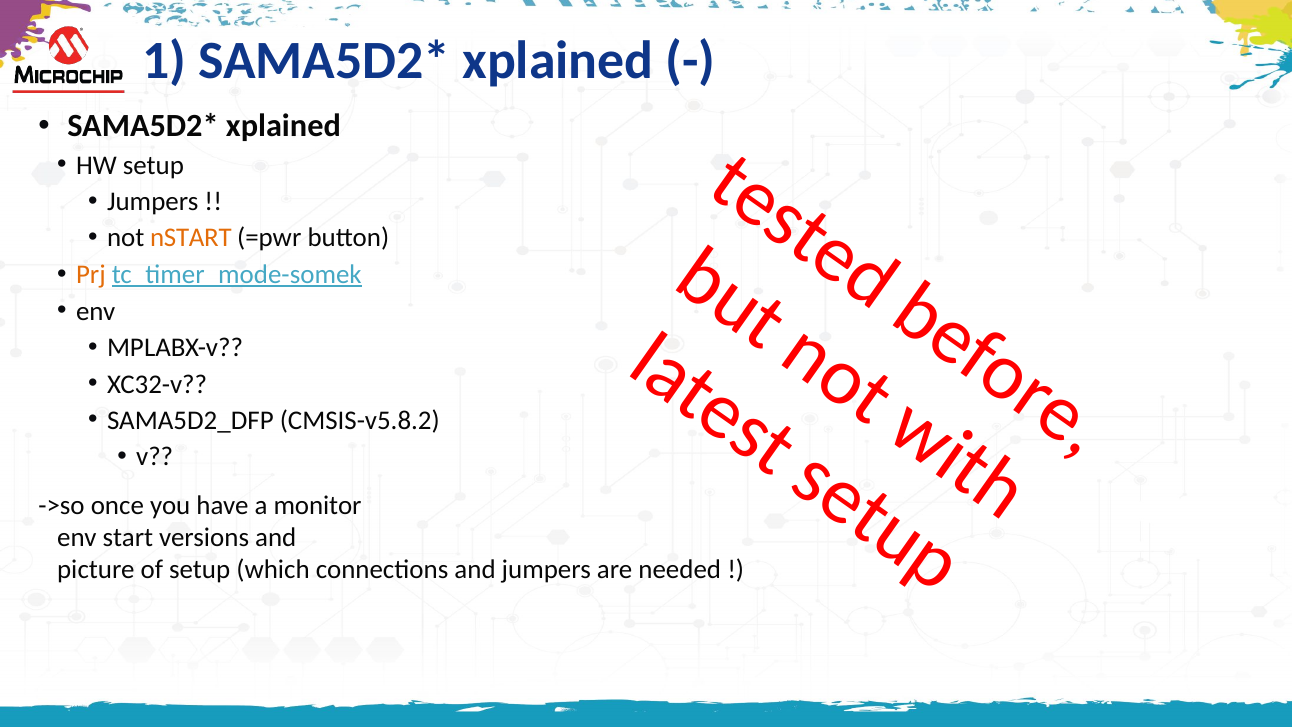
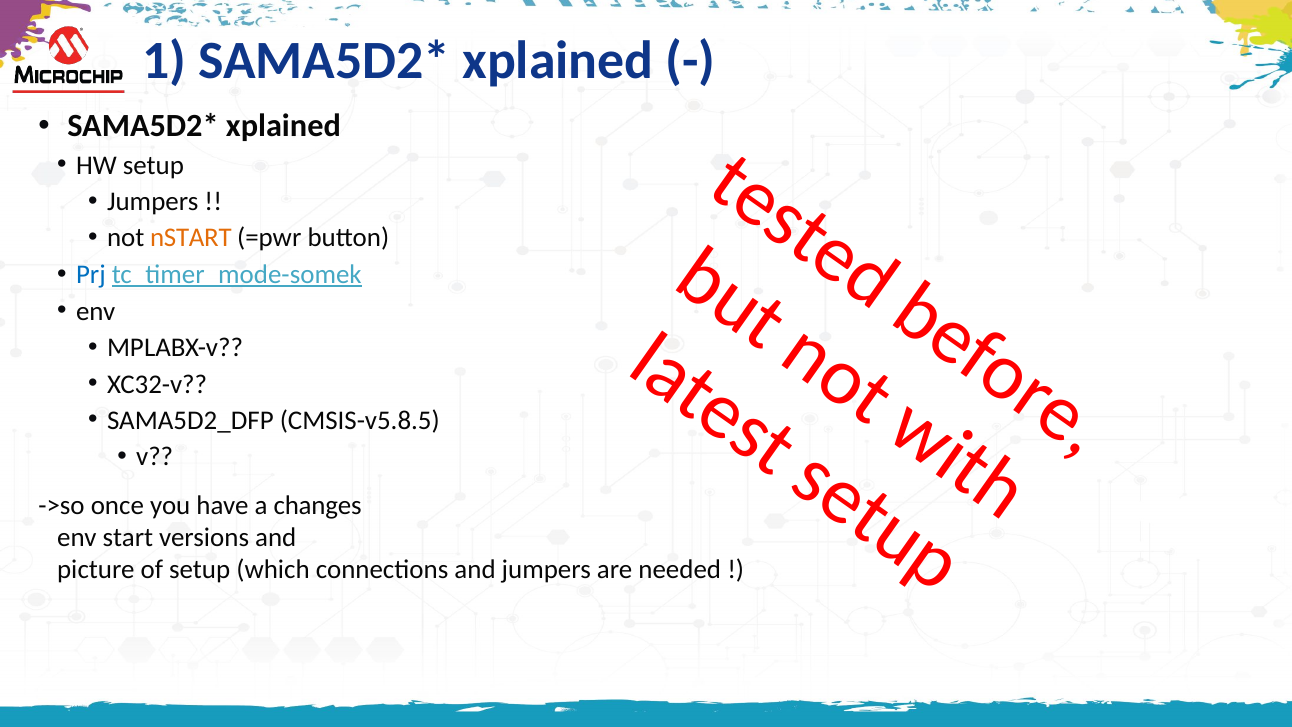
Prj colour: orange -> blue (91, 274)
CMSIS-v5.8.2: CMSIS-v5.8.2 -> CMSIS-v5.8.5 (360, 421)
monitor: monitor -> changes (318, 505)
